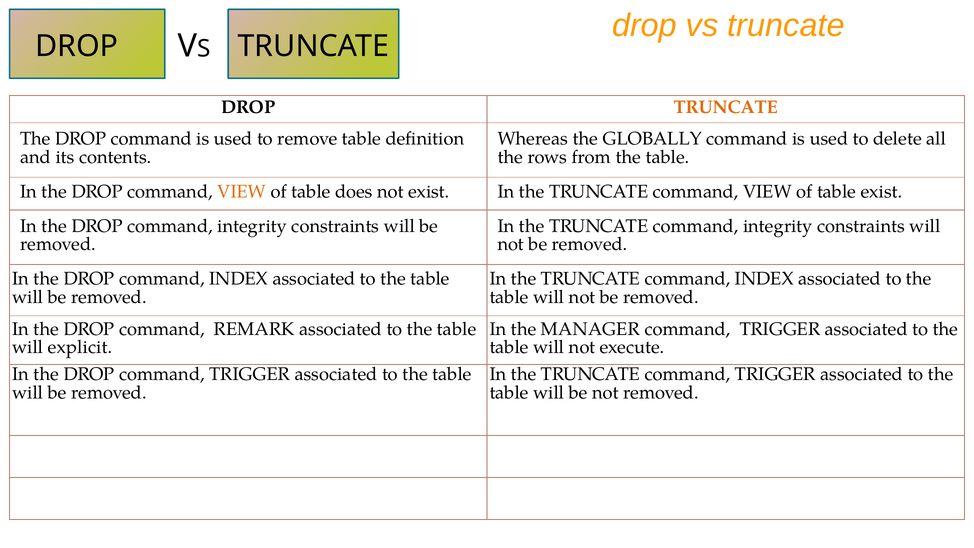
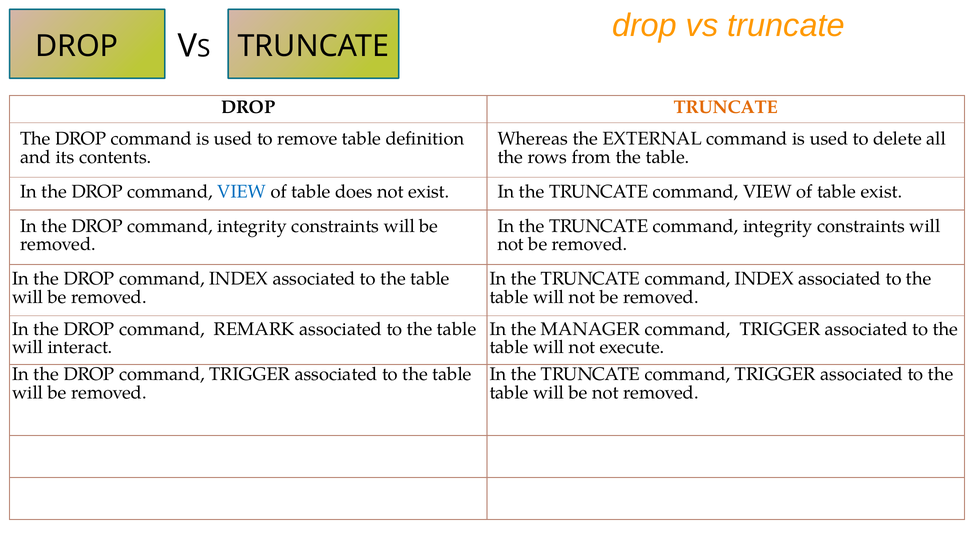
GLOBALLY: GLOBALLY -> EXTERNAL (652, 139)
VIEW colour: orange -> blue (242, 192)
explicit: explicit -> interact (80, 347)
